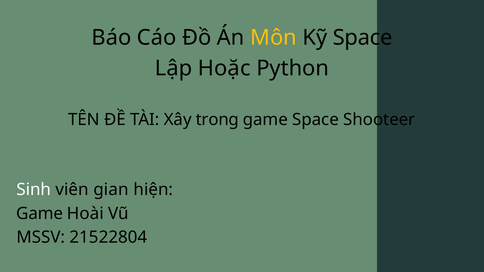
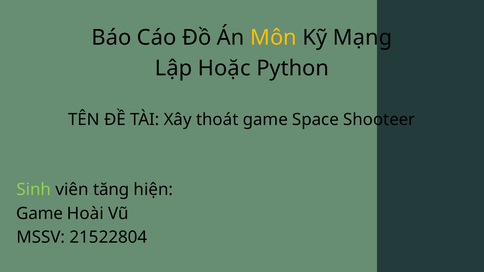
Kỹ Space: Space -> Mạng (363, 38)
trong: trong -> thoát (217, 120)
Sinh colour: white -> light green (34, 190)
gian: gian -> tăng (111, 190)
